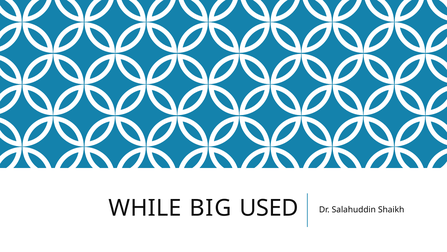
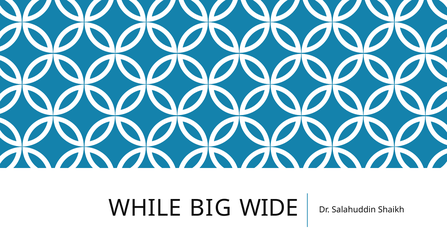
USED: USED -> WIDE (269, 208)
